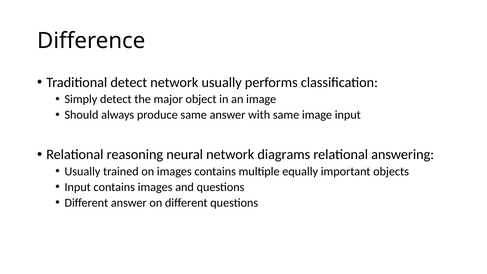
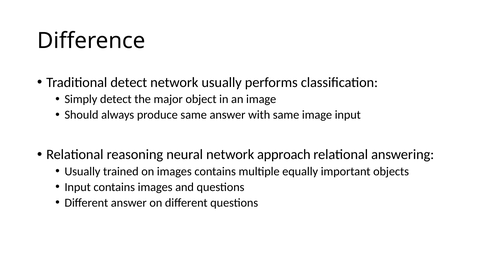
diagrams: diagrams -> approach (284, 155)
